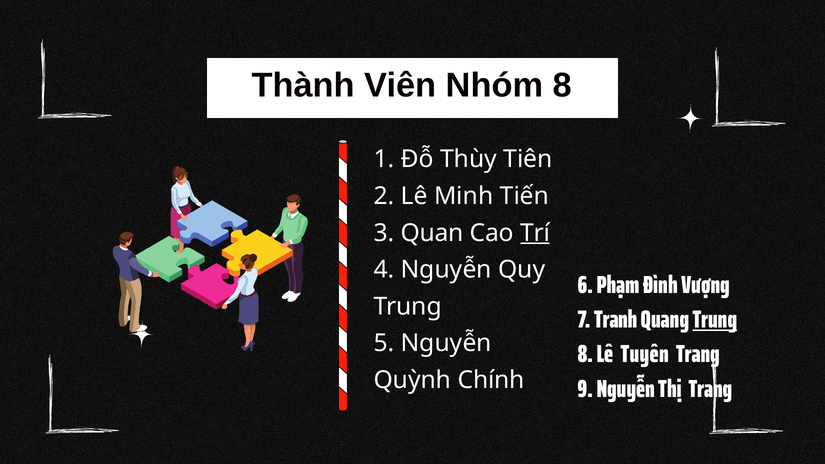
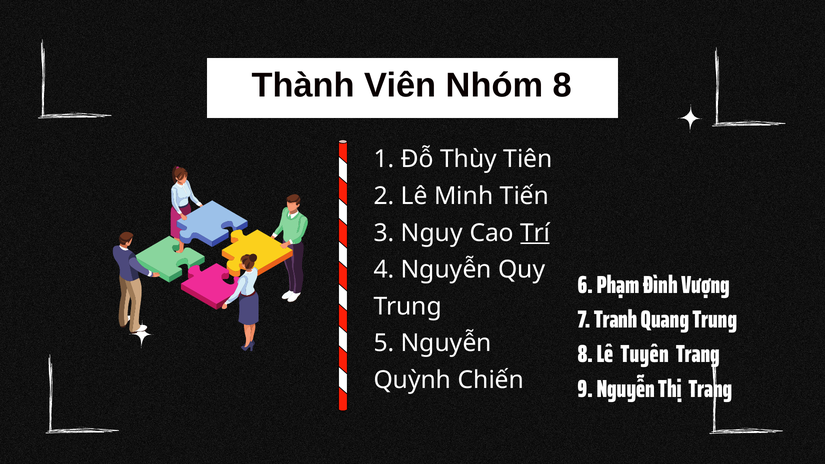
Quan: Quan -> Nguy (432, 233)
Trung underline: present -> none (715, 320)
Chính: Chính -> Chiến (491, 380)
